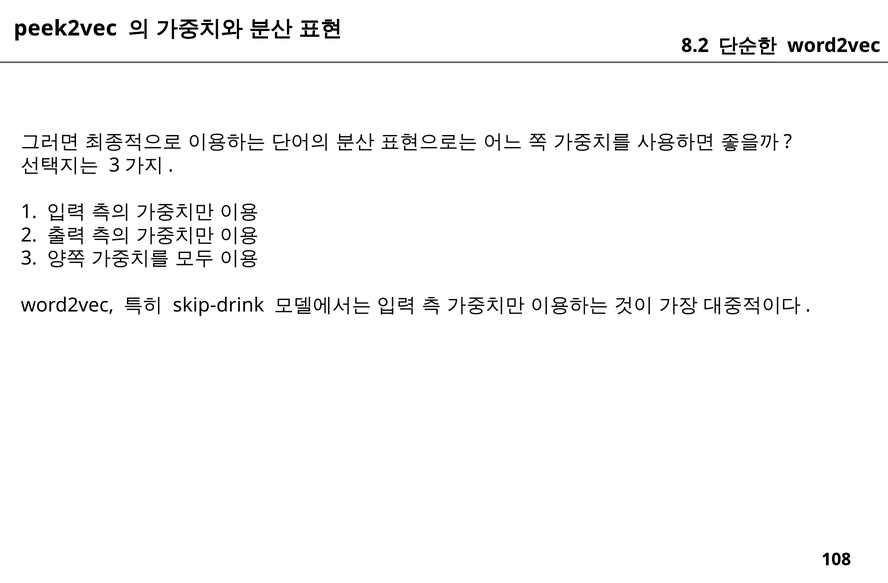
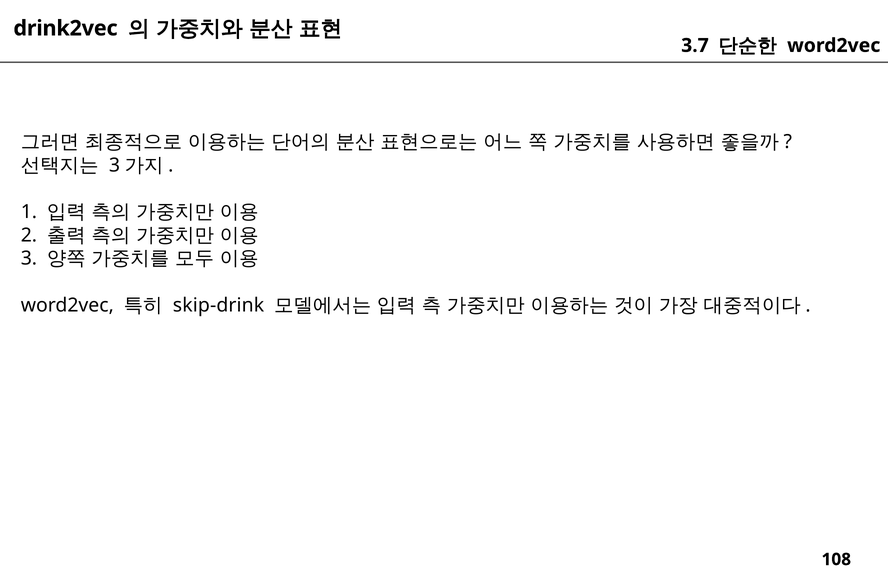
peek2vec: peek2vec -> drink2vec (66, 28)
8.2: 8.2 -> 3.7 (695, 46)
